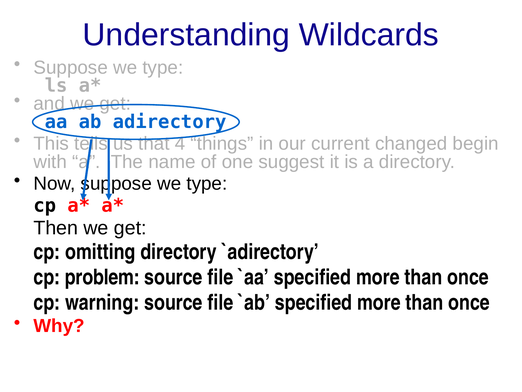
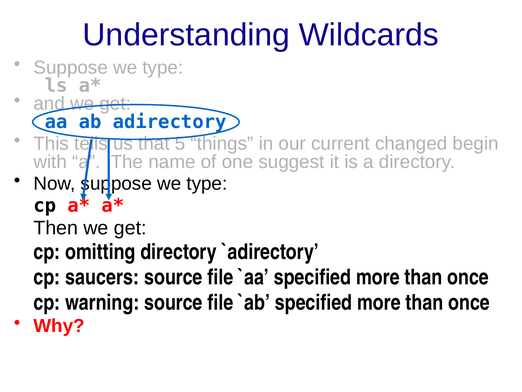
4: 4 -> 5 (180, 144)
problem: problem -> saucers (102, 277)
